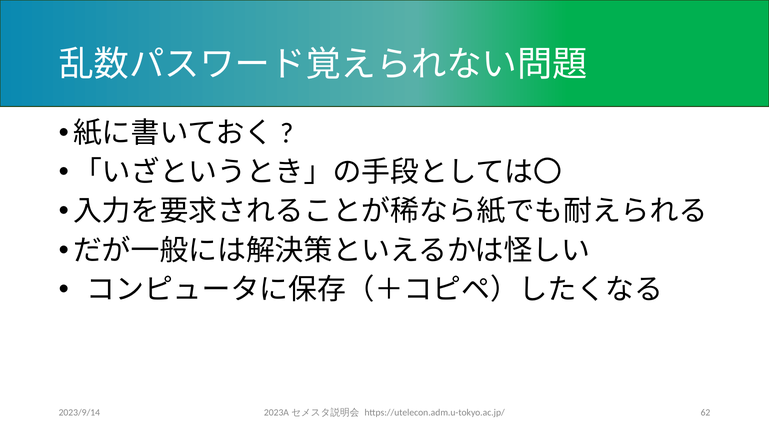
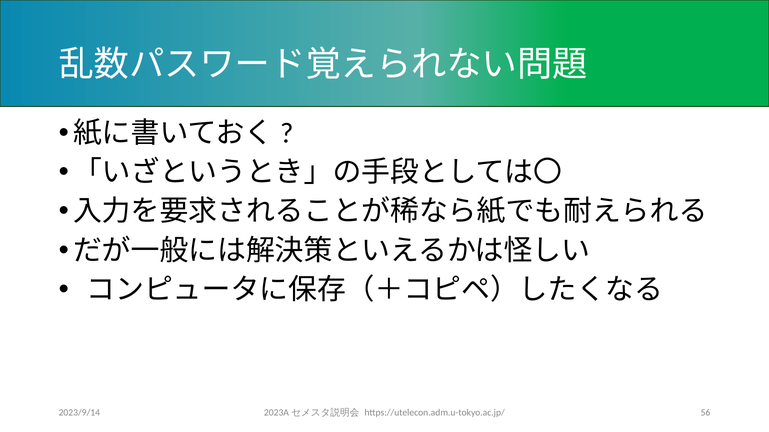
62: 62 -> 56 (705, 413)
